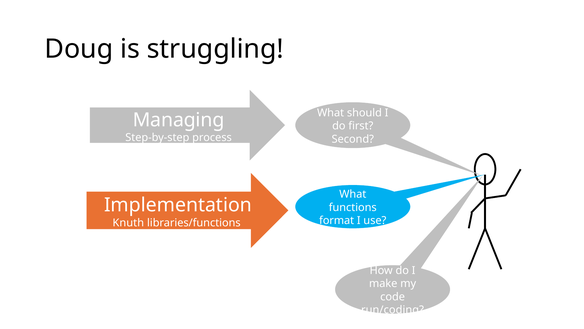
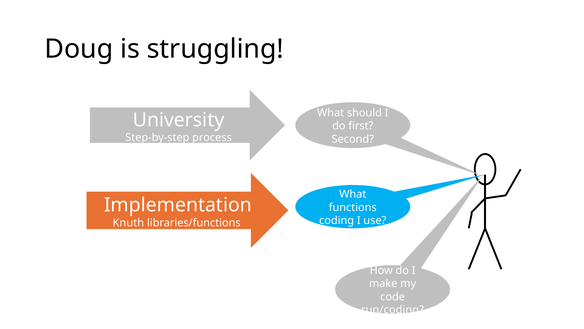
Managing: Managing -> University (179, 120)
format: format -> coding (337, 220)
